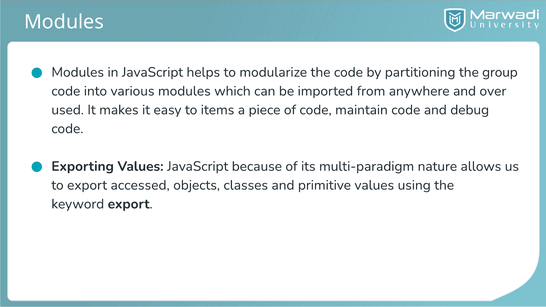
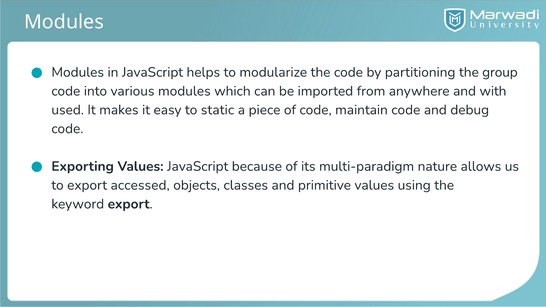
over: over -> with (493, 91)
items: items -> static (217, 110)
